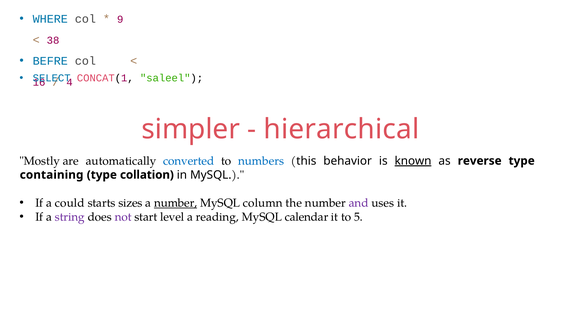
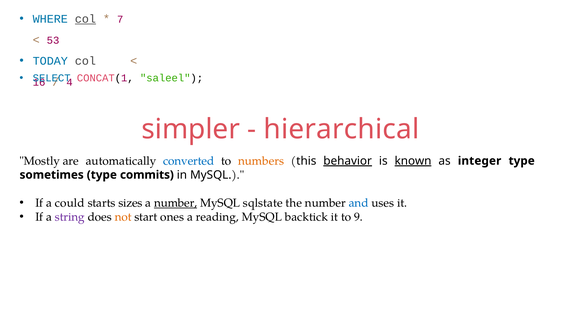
col underline: none -> present (85, 19)
9: 9 -> 7 (120, 19)
38: 38 -> 53 (53, 40)
BEFRE: BEFRE -> TODAY (50, 61)
numbers colour: blue -> orange (261, 161)
behavior underline: none -> present (348, 161)
reverse: reverse -> integer (480, 161)
containing: containing -> sometimes (52, 175)
collation: collation -> commits (147, 175)
column: column -> sqlstate (263, 203)
and colour: purple -> blue (359, 203)
not colour: purple -> orange (123, 217)
level: level -> ones (172, 217)
calendar: calendar -> backtick (306, 217)
5: 5 -> 9 (358, 217)
